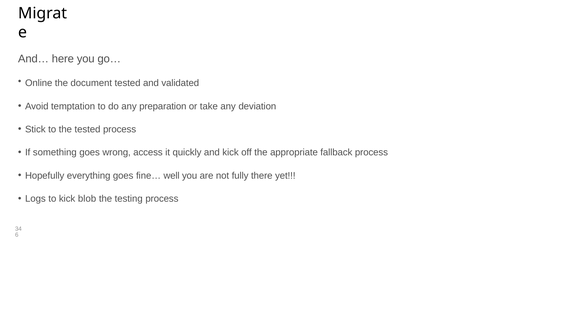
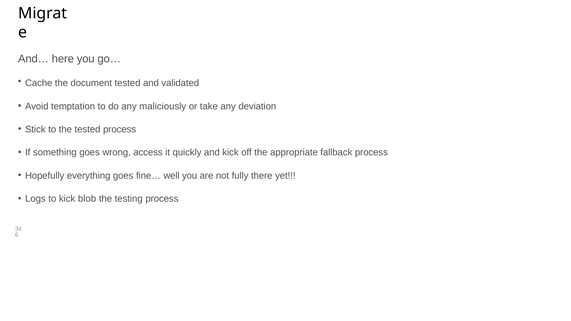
Online: Online -> Cache (39, 83)
preparation: preparation -> maliciously (163, 106)
